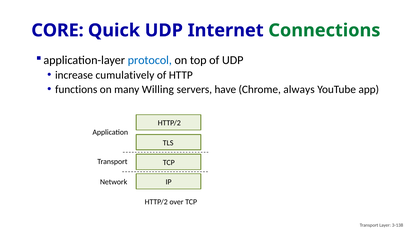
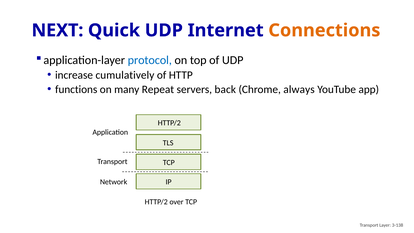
CORE: CORE -> NEXT (57, 30)
Connections colour: green -> orange (324, 30)
Willing: Willing -> Repeat (158, 89)
have: have -> back (225, 89)
